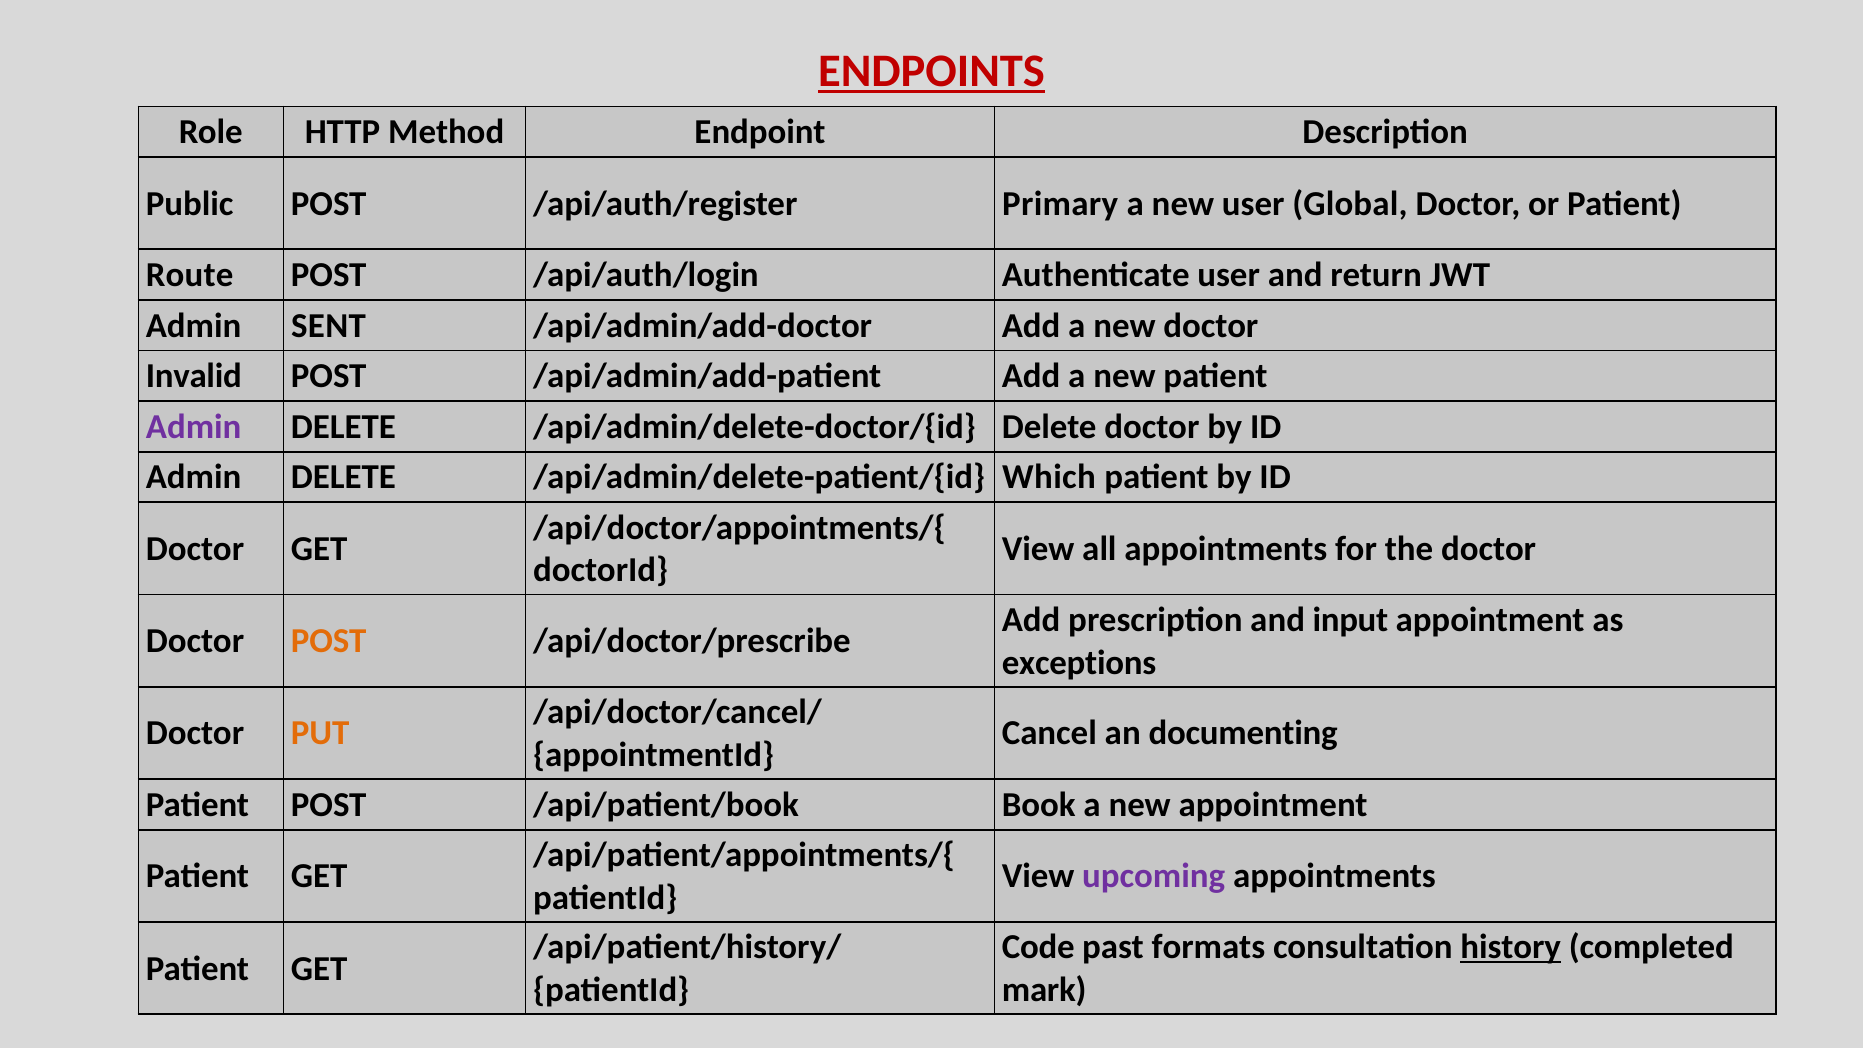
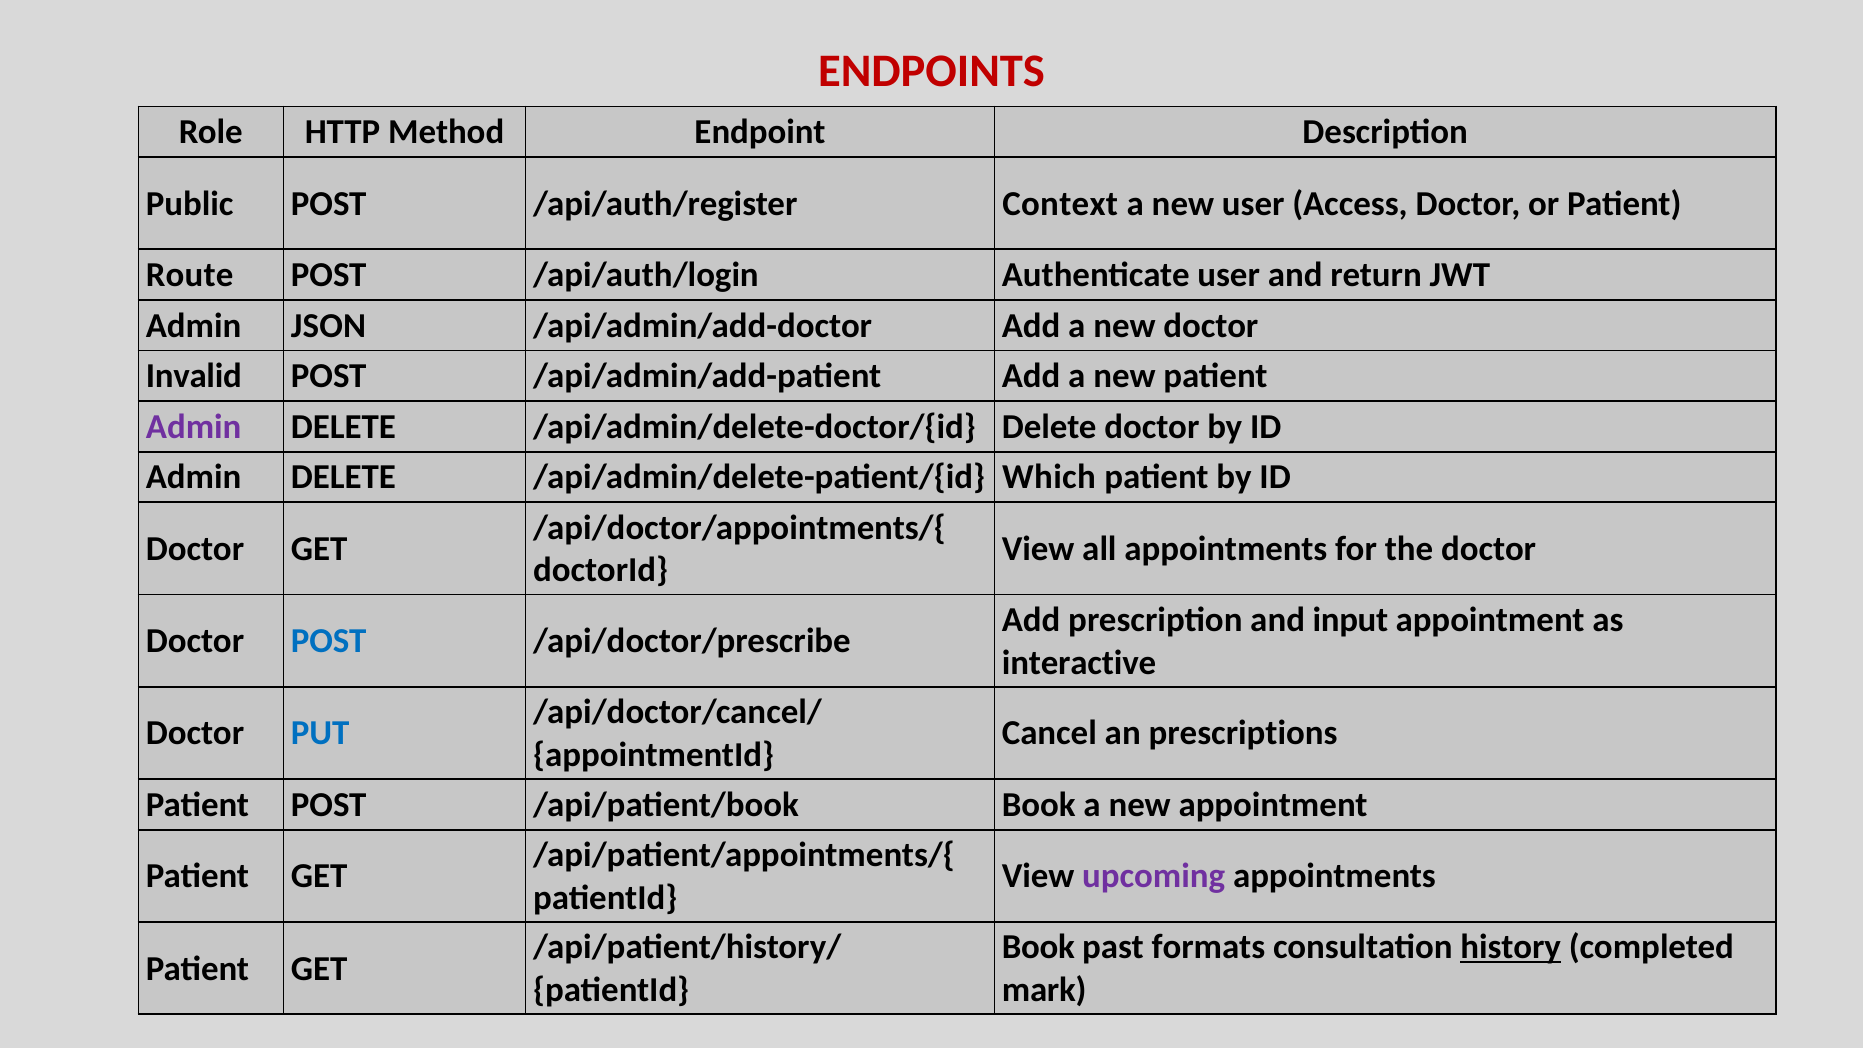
ENDPOINTS underline: present -> none (931, 71)
Primary: Primary -> Context (1060, 204)
Global: Global -> Access (1350, 204)
SENT: SENT -> JSON (329, 326)
POST colour: orange -> blue (329, 641)
exceptions: exceptions -> interactive (1079, 663)
PUT colour: orange -> blue (320, 733)
documenting: documenting -> prescriptions (1243, 733)
Code: Code -> Book (1038, 947)
